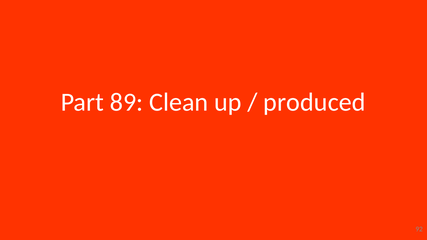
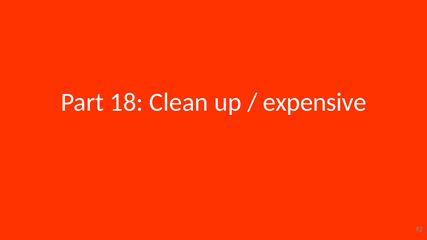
89: 89 -> 18 (127, 102)
produced: produced -> expensive (315, 102)
